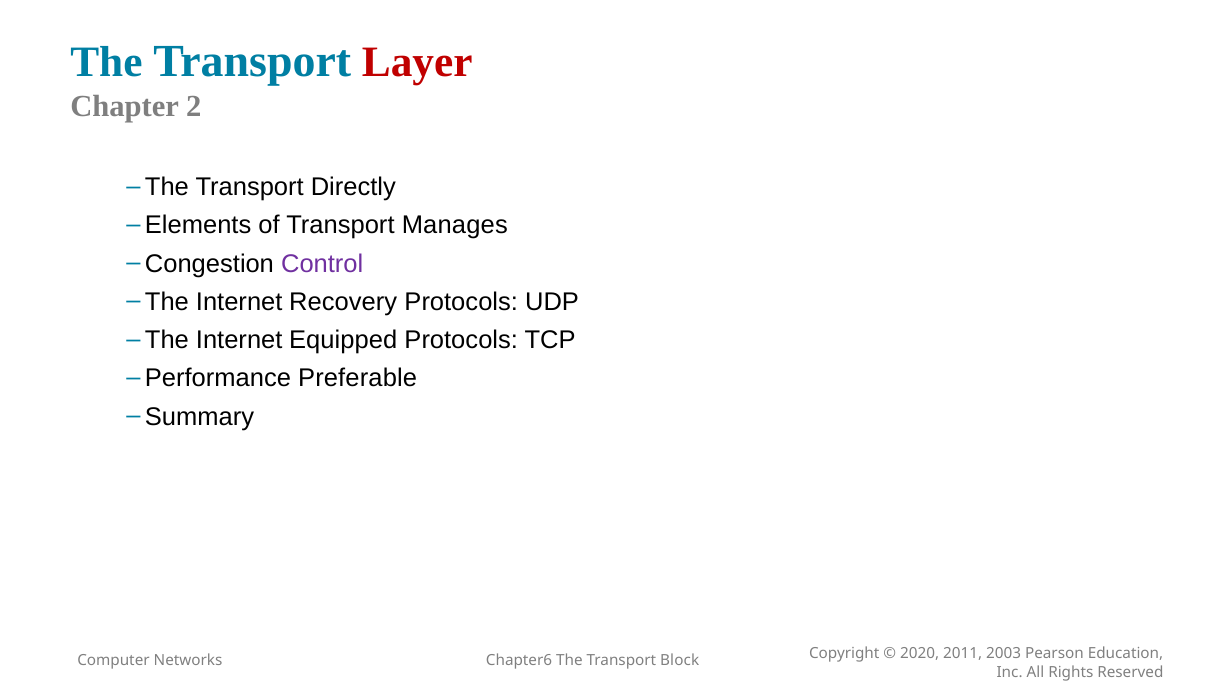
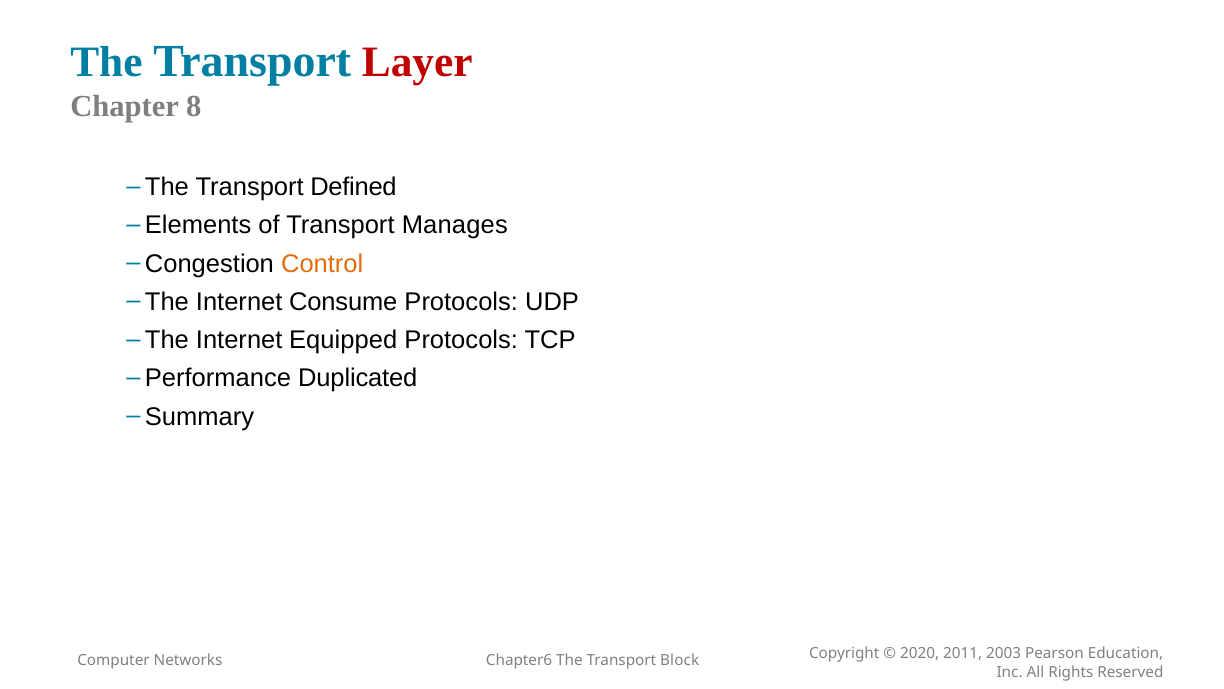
2: 2 -> 8 (194, 106)
Directly: Directly -> Defined (353, 187)
Control colour: purple -> orange (322, 263)
Recovery: Recovery -> Consume (343, 302)
Preferable: Preferable -> Duplicated (358, 378)
